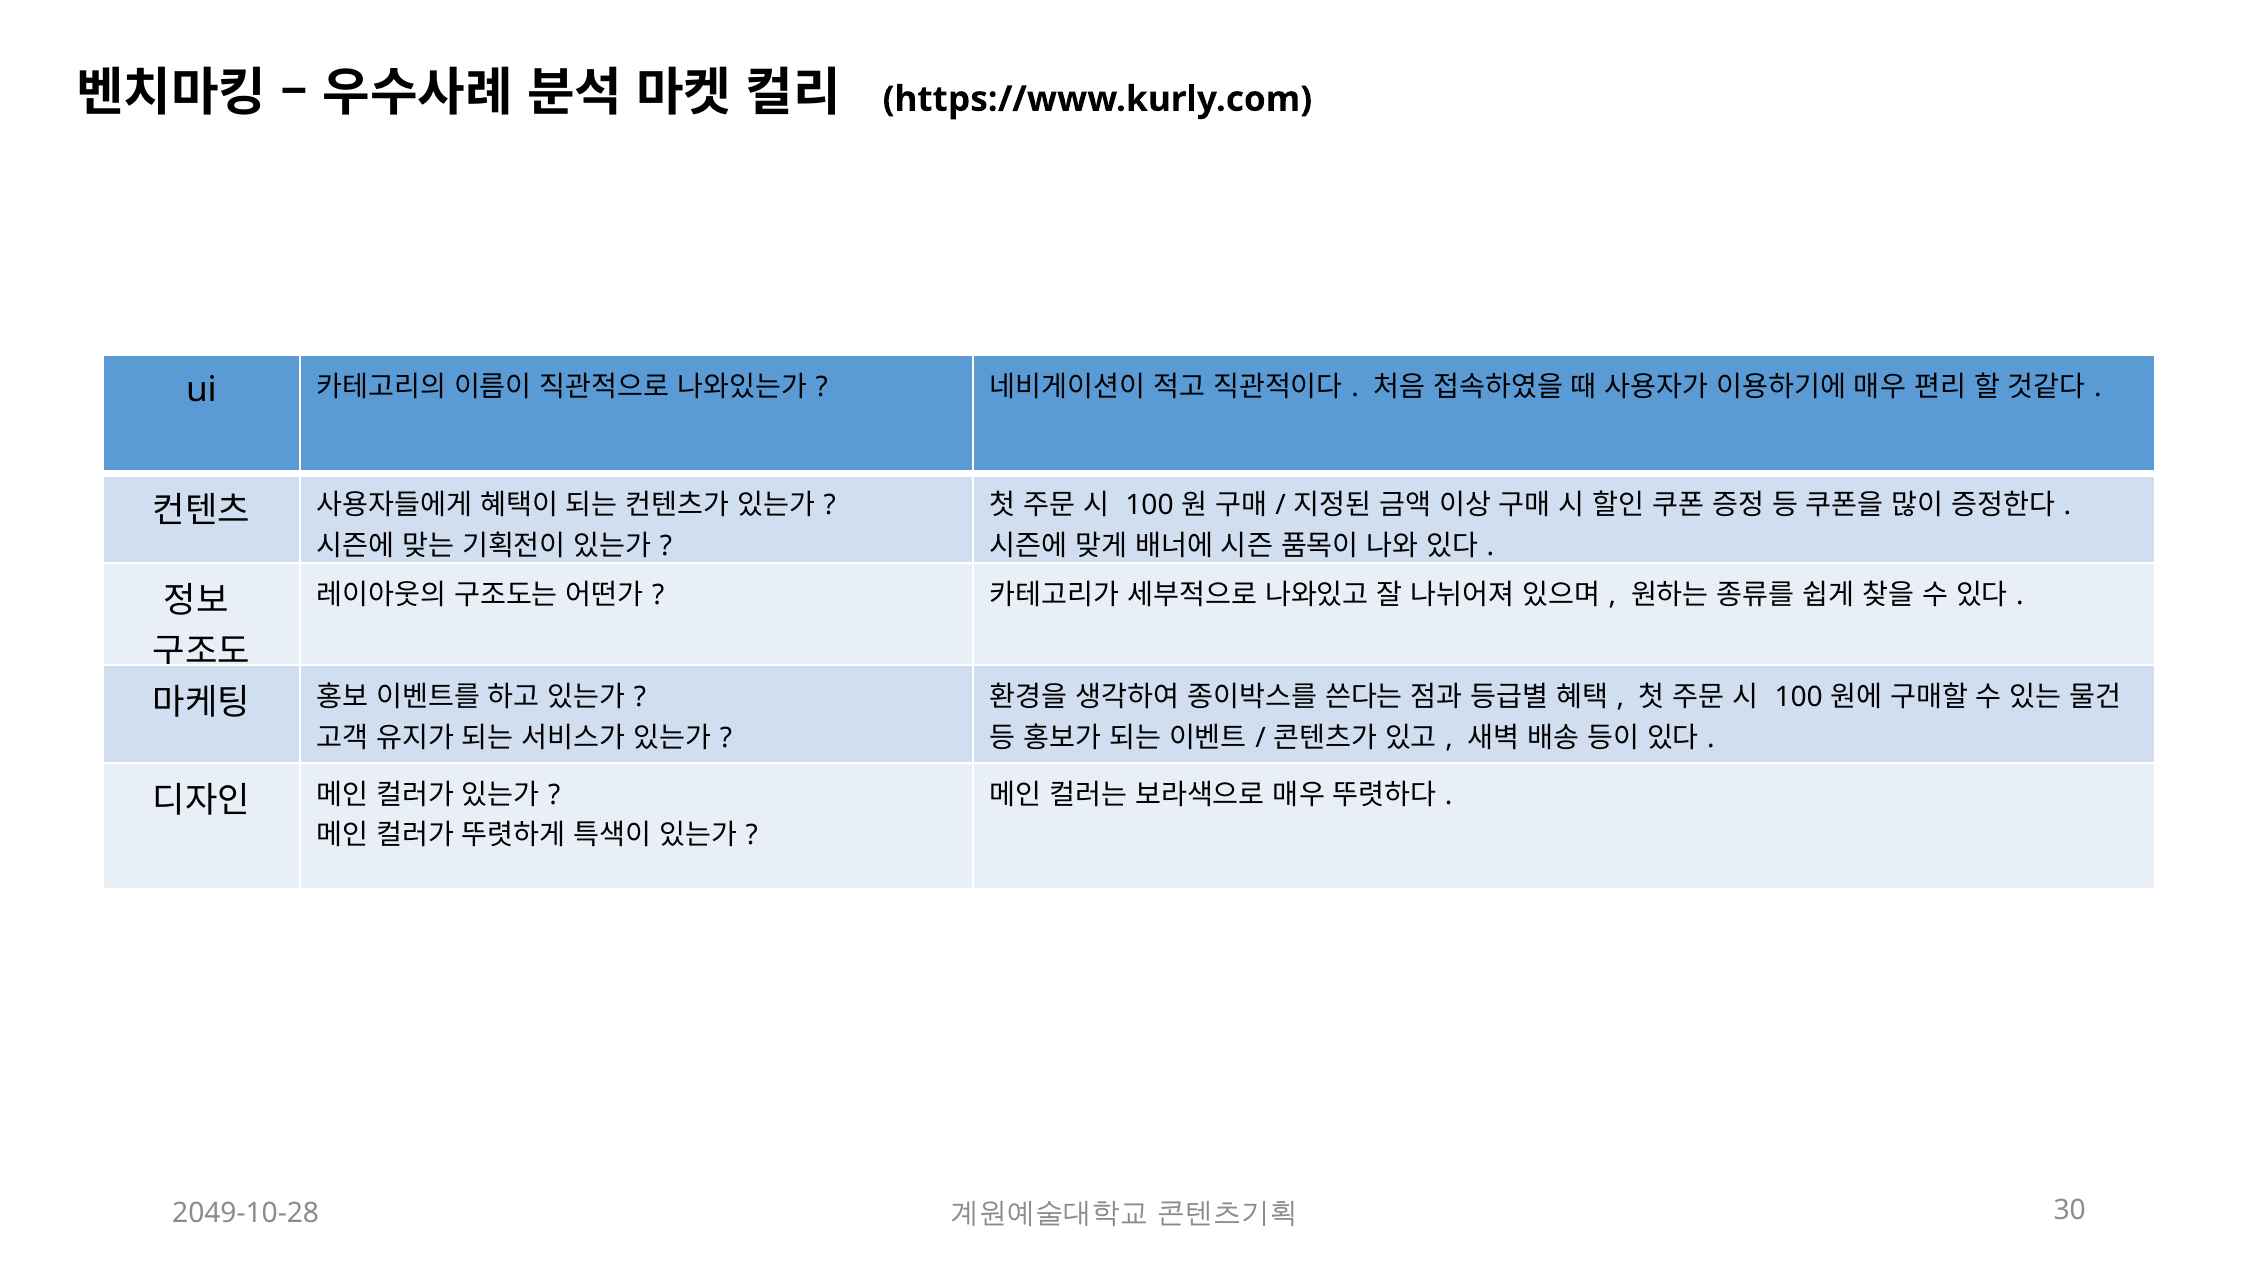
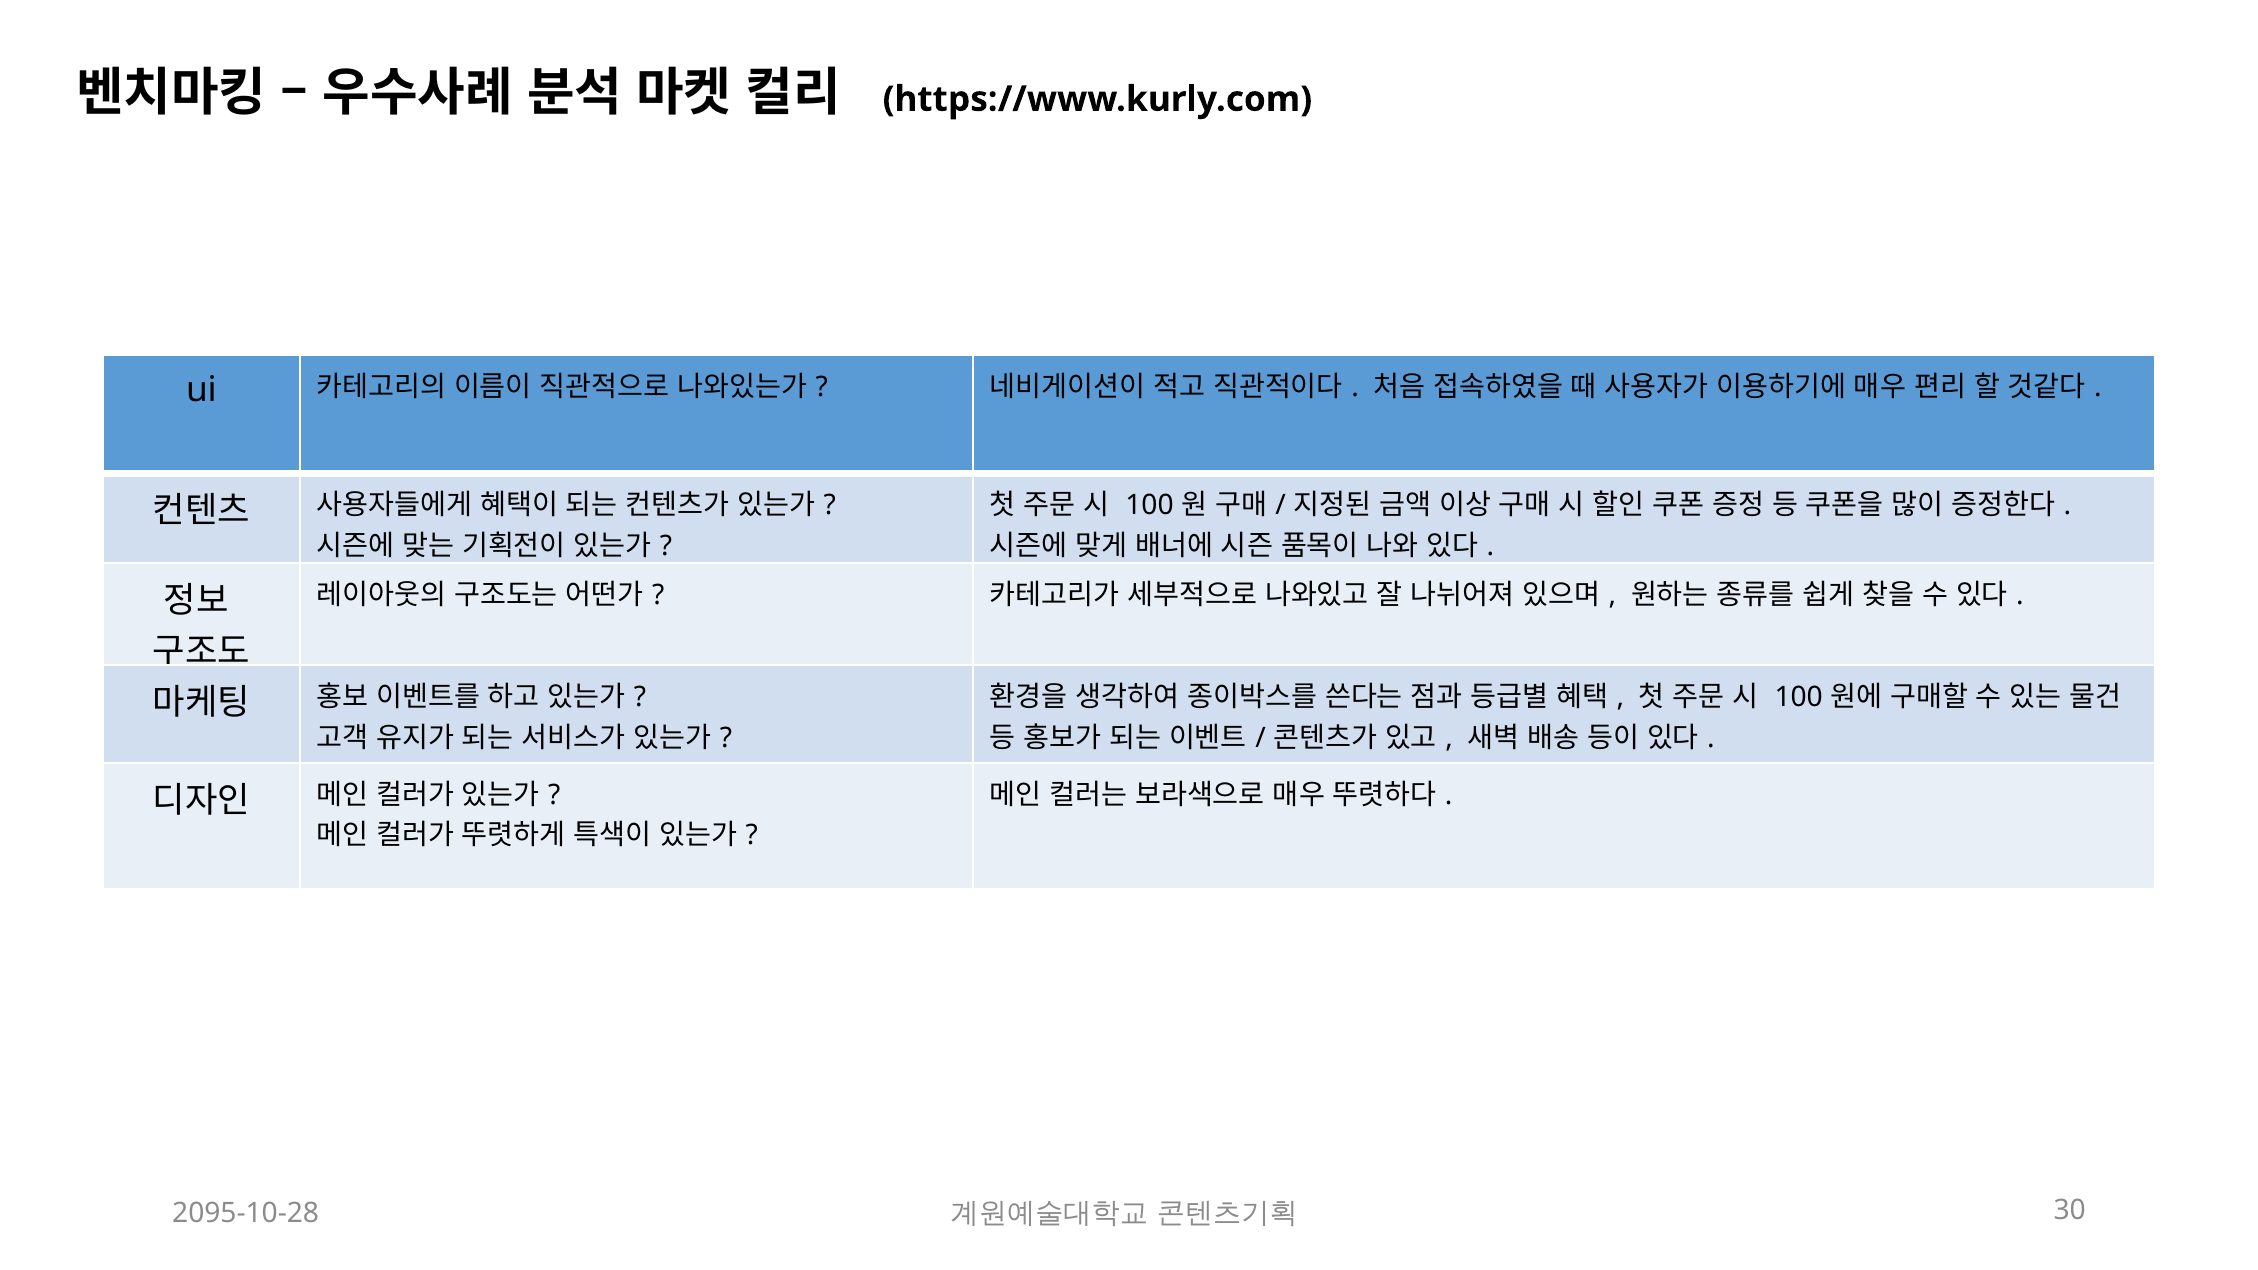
2049-10-28: 2049-10-28 -> 2095-10-28 (246, 1213)
